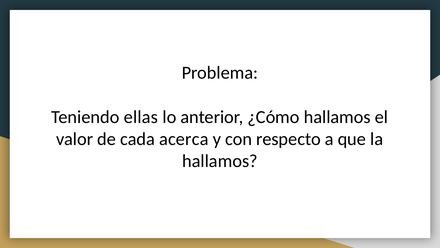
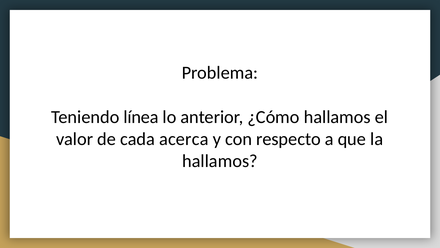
ellas: ellas -> línea (141, 117)
